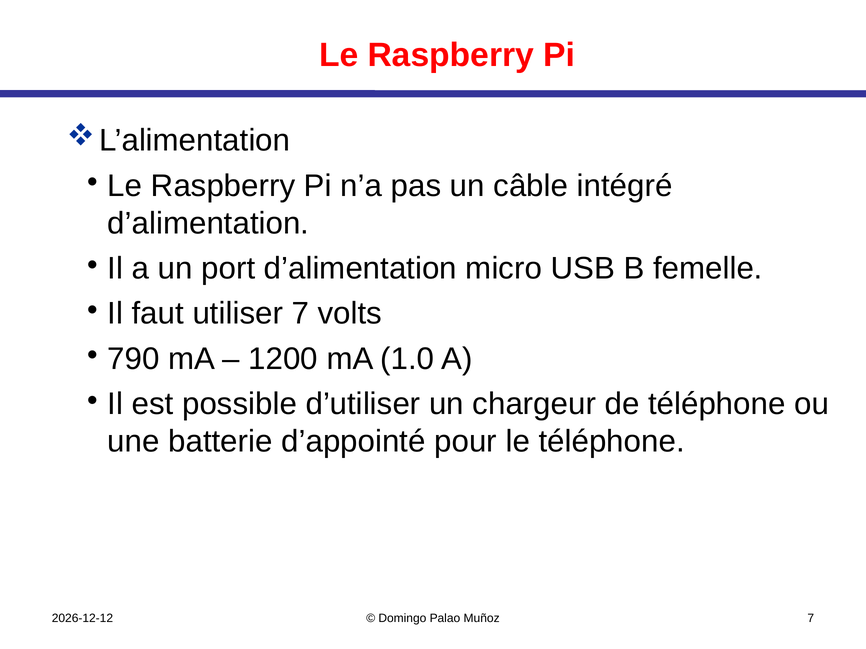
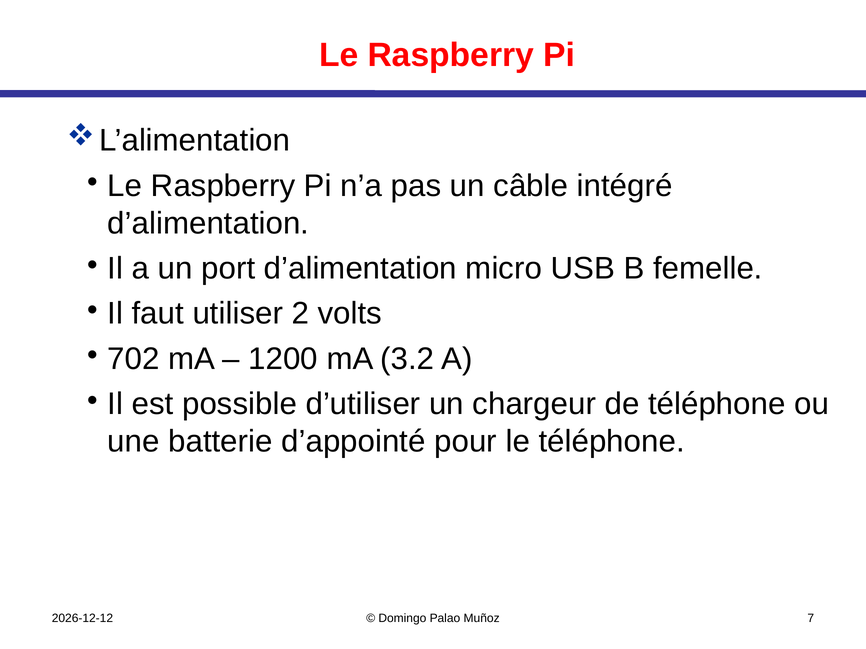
utiliser 7: 7 -> 2 (300, 314)
790: 790 -> 702 (134, 359)
1.0: 1.0 -> 3.2 (407, 359)
